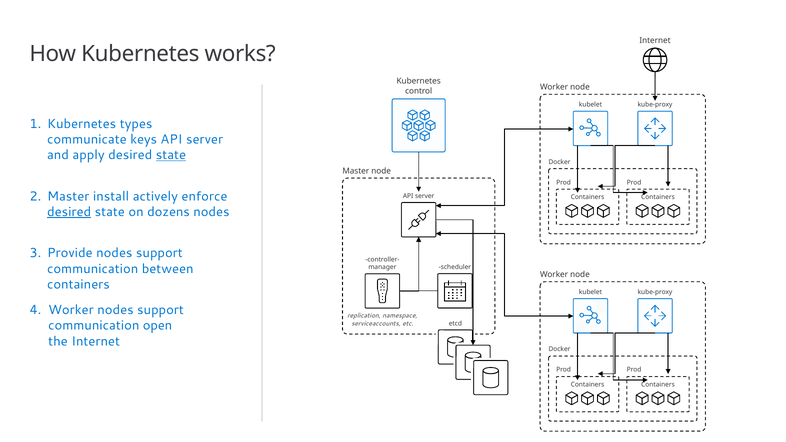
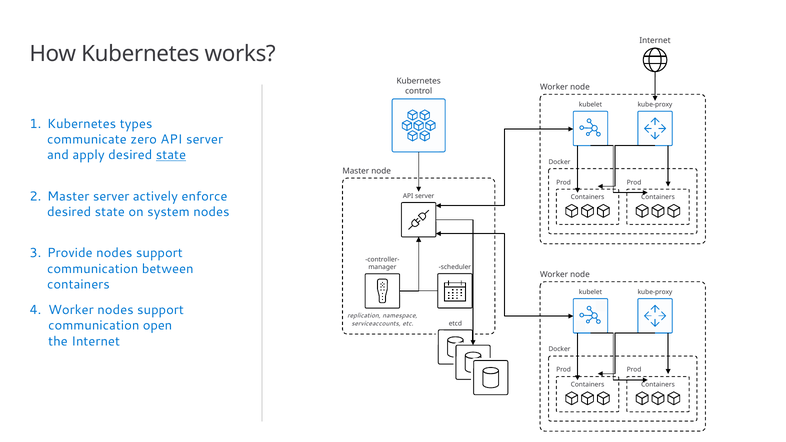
keys: keys -> zero (144, 139)
Master install: install -> server (111, 196)
desired underline: present -> none (69, 212)
dozens: dozens -> system (169, 212)
